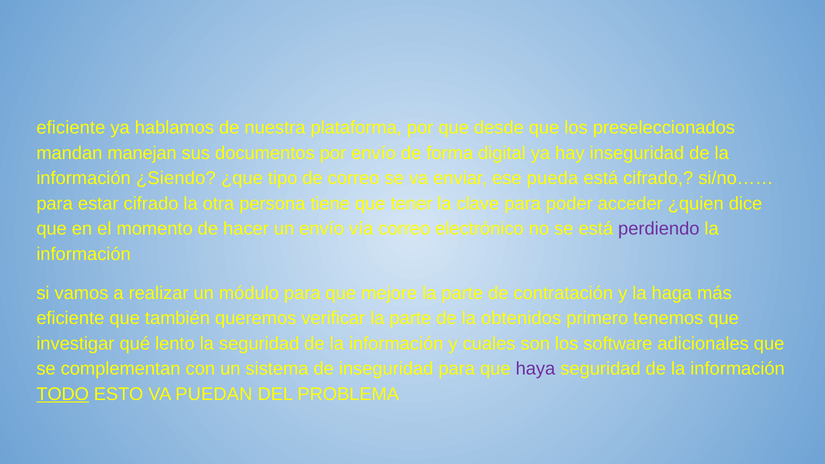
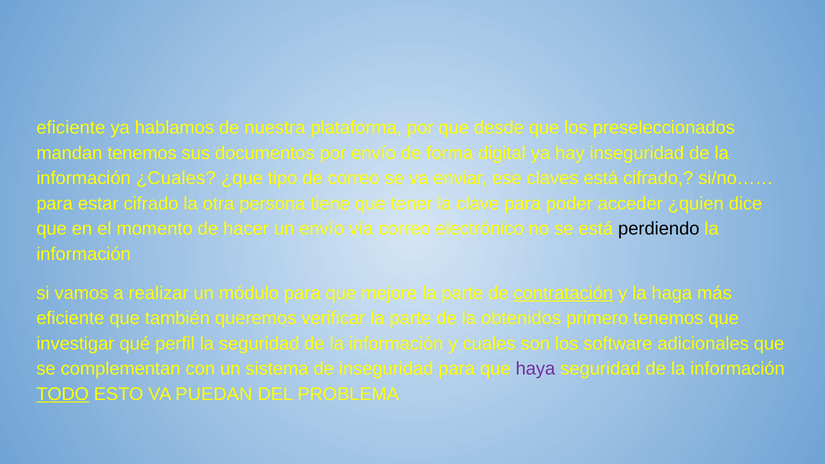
mandan manejan: manejan -> tenemos (142, 153)
¿Siendo: ¿Siendo -> ¿Cuales (176, 178)
pueda: pueda -> claves (553, 178)
perdiendo colour: purple -> black (659, 229)
contratación underline: none -> present (563, 293)
lento: lento -> perfil (175, 344)
